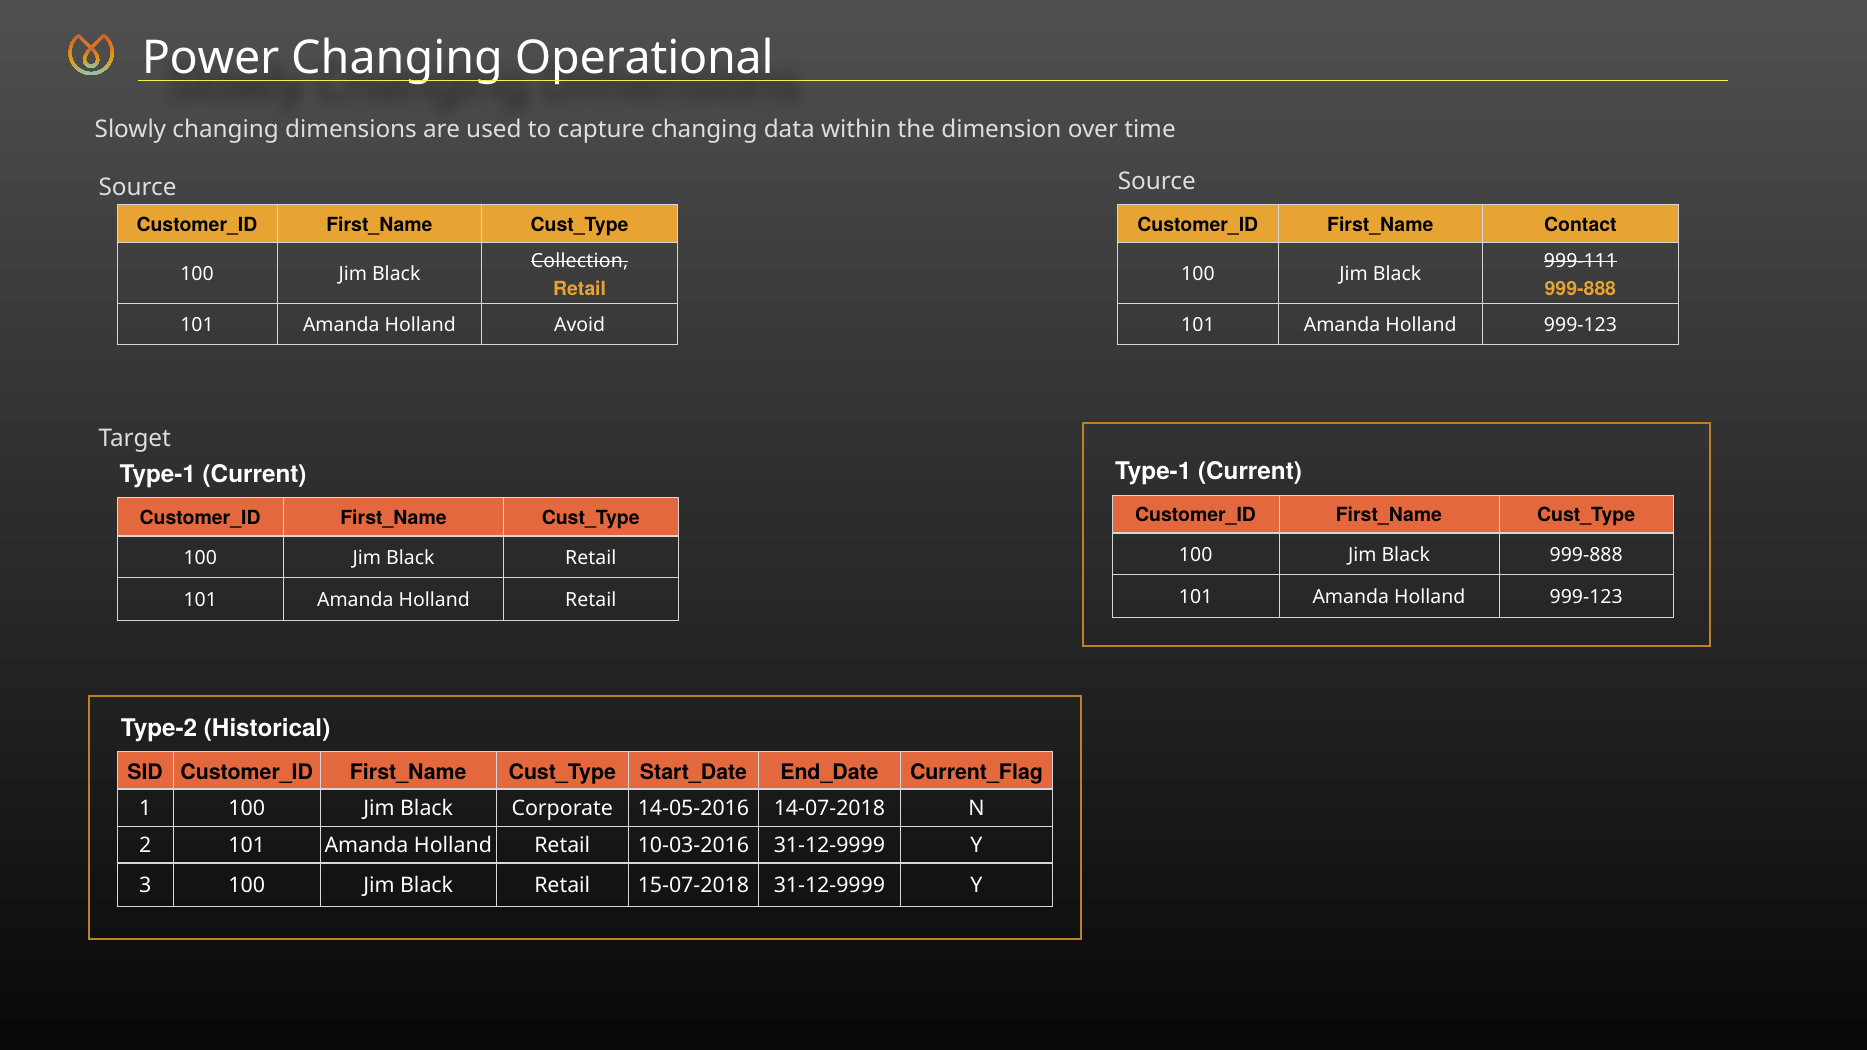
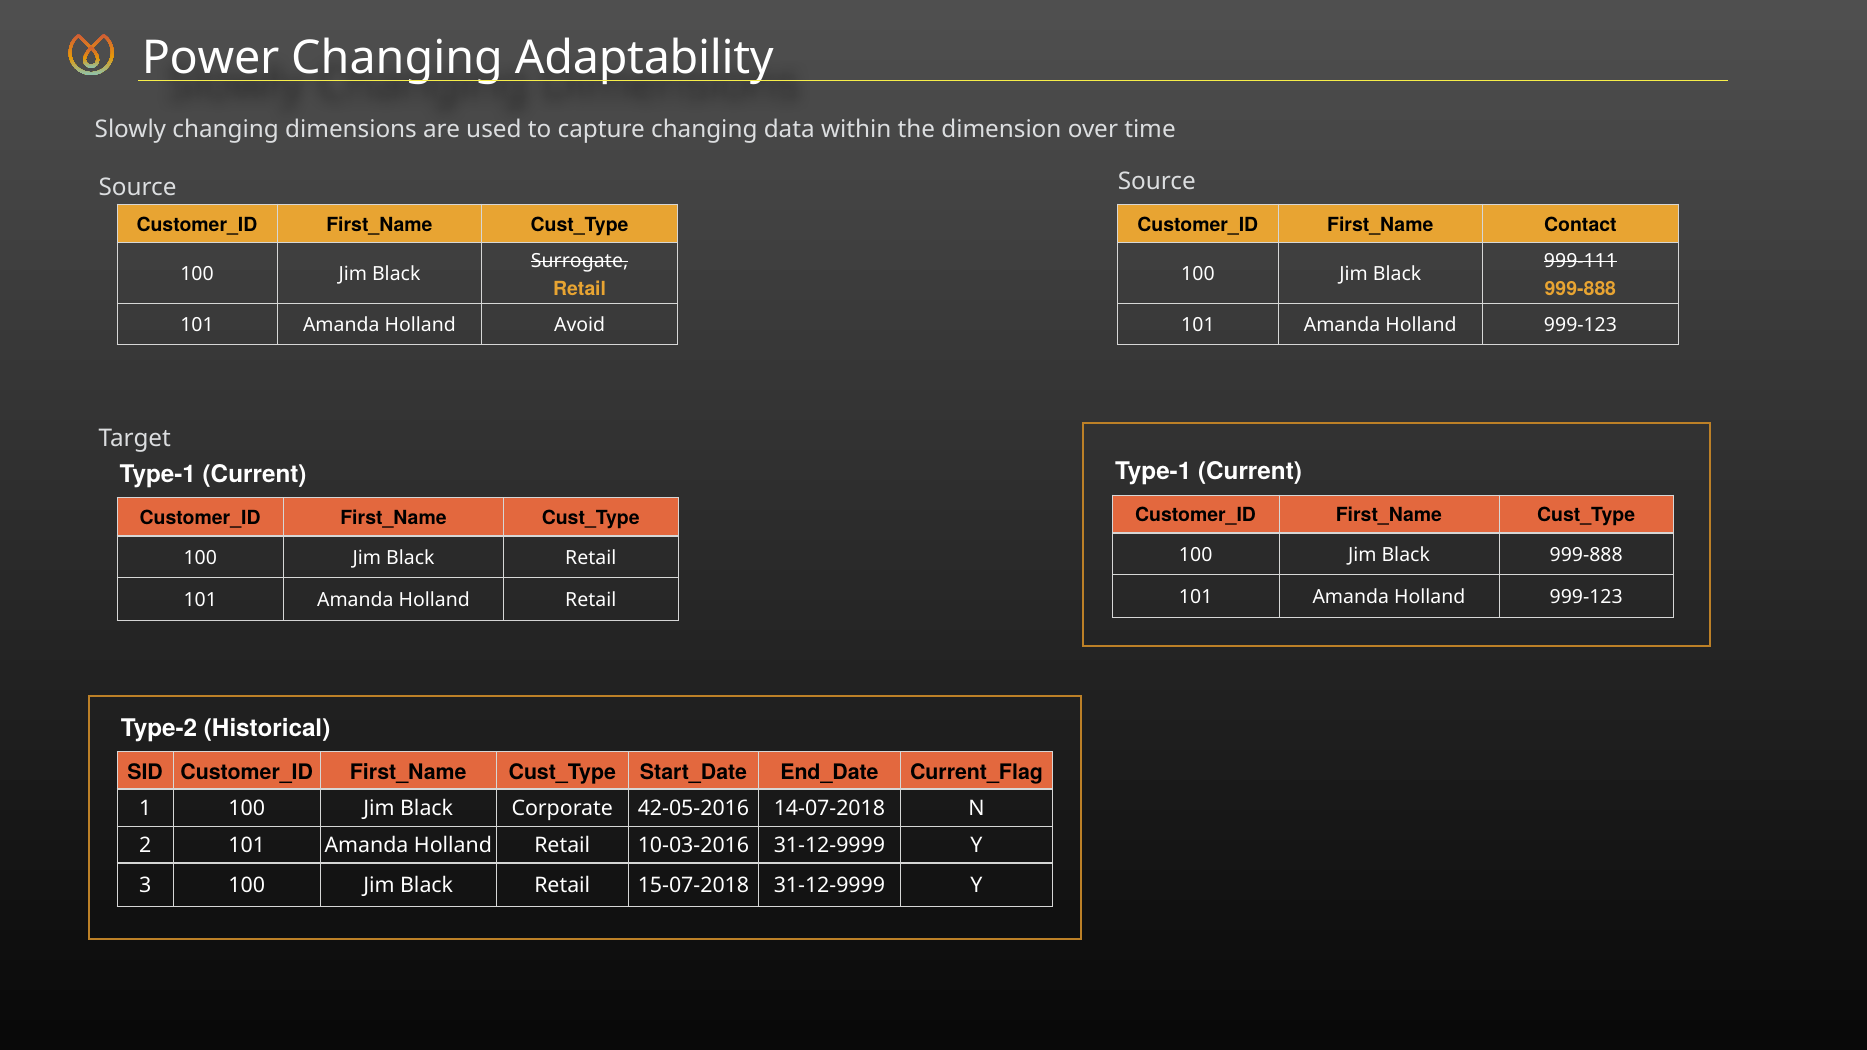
Operational: Operational -> Adaptability (644, 58)
Collection: Collection -> Surrogate (580, 261)
14-05-2016: 14-05-2016 -> 42-05-2016 (693, 809)
